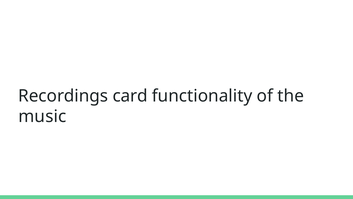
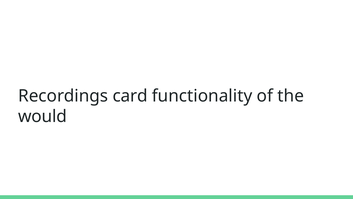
music: music -> would (43, 116)
